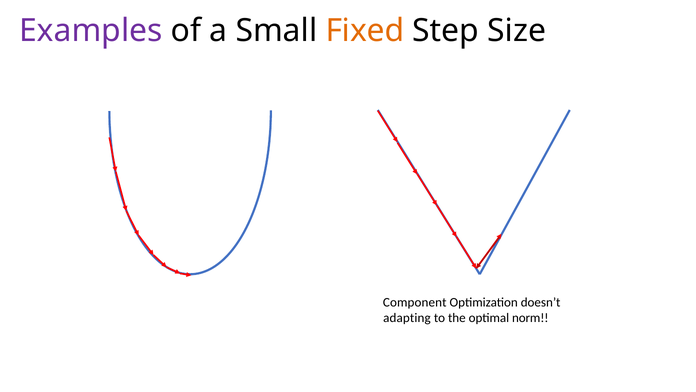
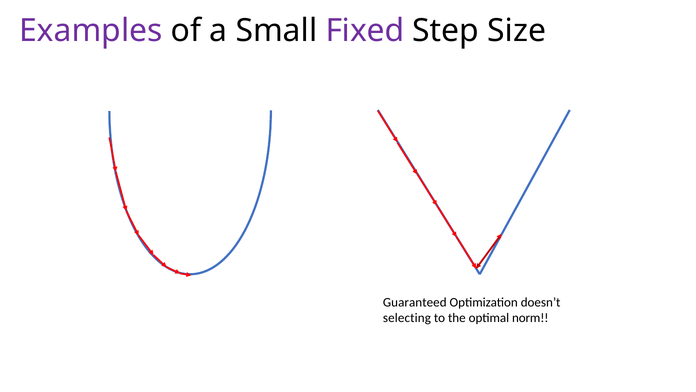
Fixed colour: orange -> purple (365, 31)
Component: Component -> Guaranteed (415, 302)
adapting: adapting -> selecting (407, 318)
